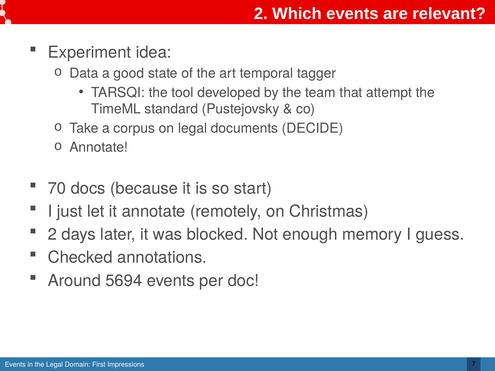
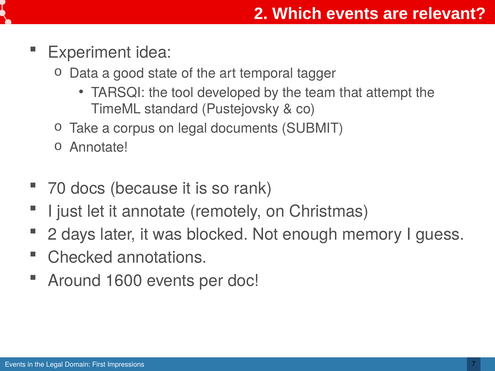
DECIDE: DECIDE -> SUBMIT (313, 128)
start: start -> rank (253, 188)
5694: 5694 -> 1600 (124, 281)
